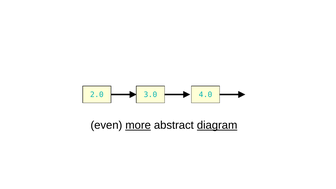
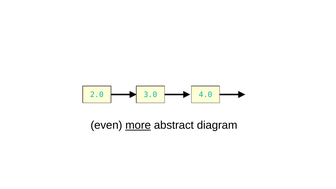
diagram underline: present -> none (217, 125)
